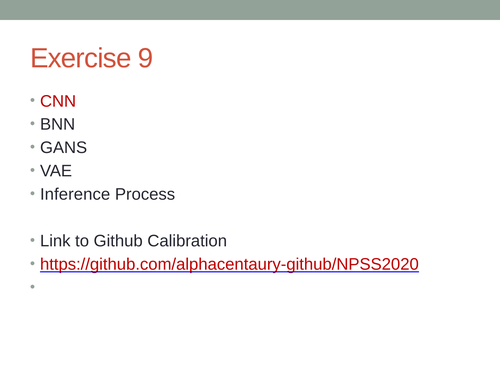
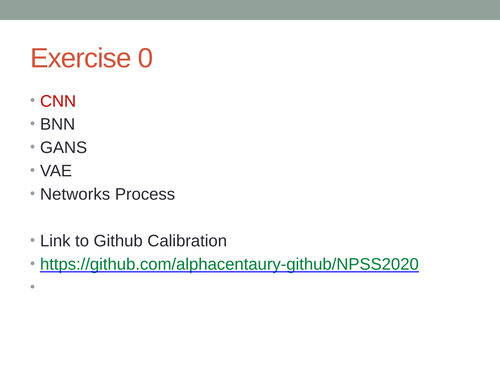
9: 9 -> 0 (146, 58)
Inference: Inference -> Networks (75, 194)
https://github.com/alphacentaury-github/NPSS2020 colour: red -> green (229, 264)
